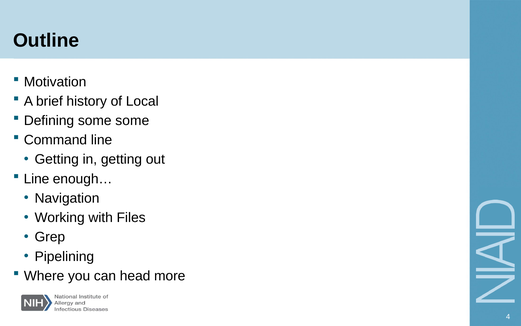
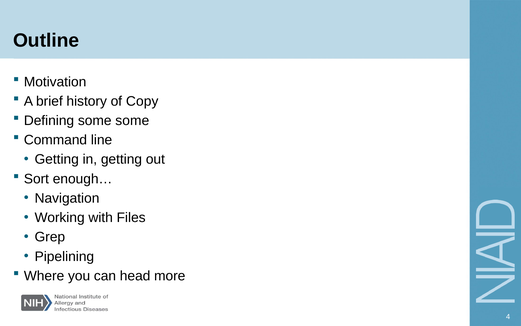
Local: Local -> Copy (142, 101)
Line: Line -> Sort (36, 179)
